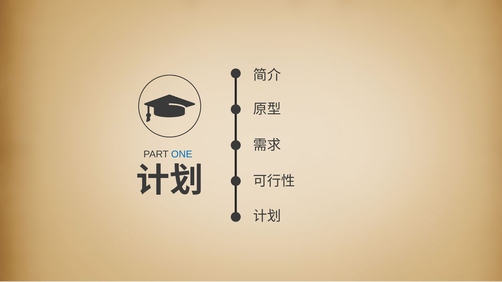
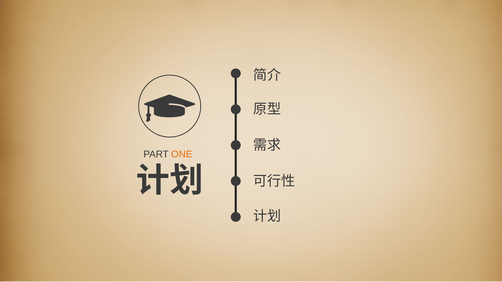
ONE colour: blue -> orange (182, 154)
